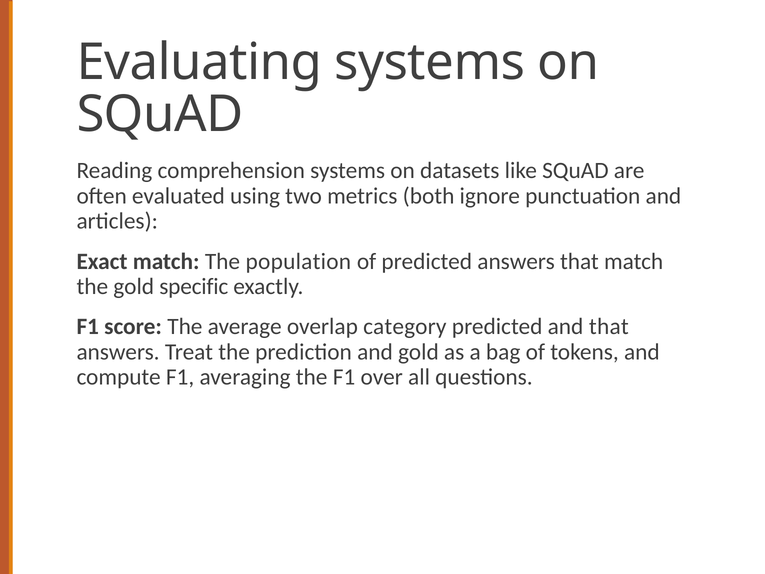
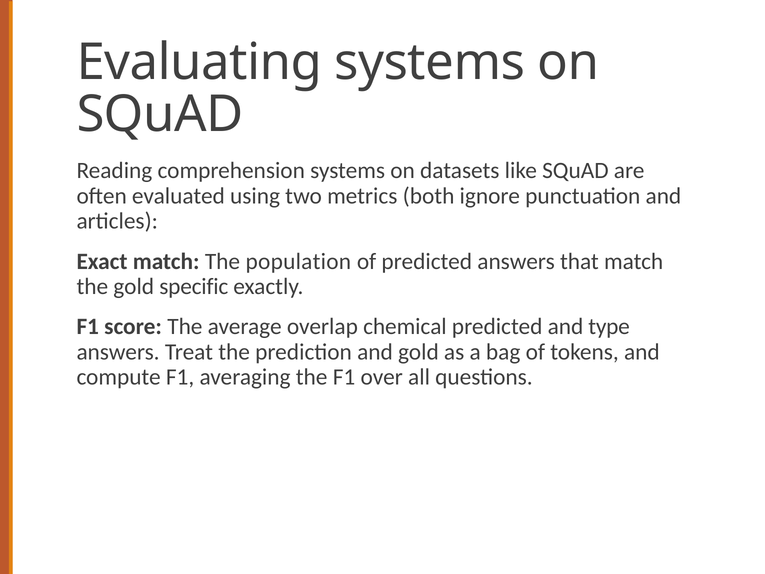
category: category -> chemical (405, 327)
and that: that -> type (609, 327)
